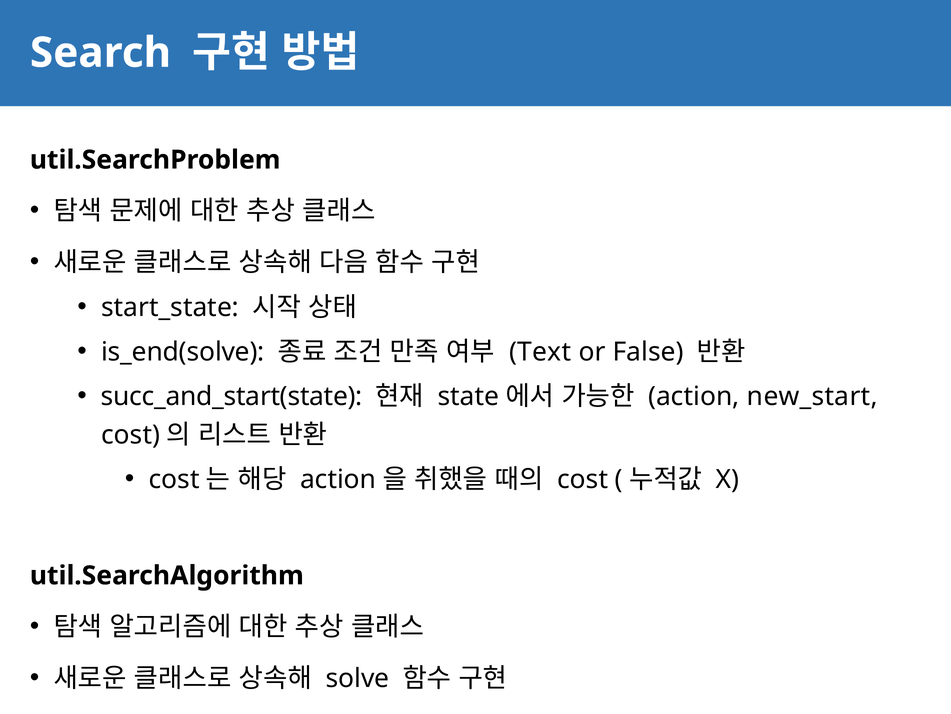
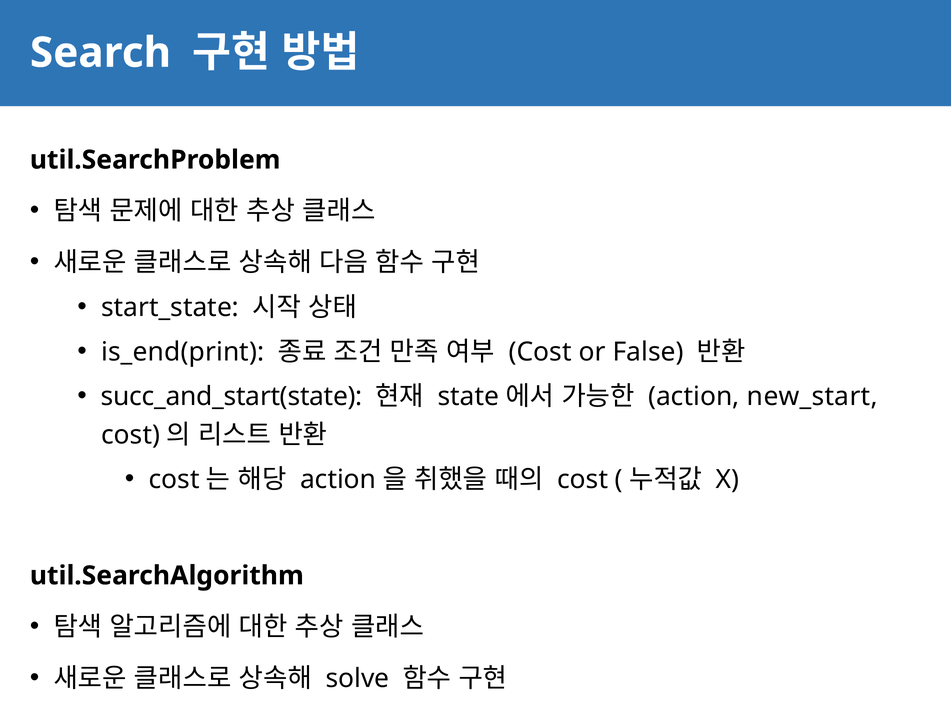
is_end(solve: is_end(solve -> is_end(print (183, 352)
Text: Text -> Cost (540, 352)
